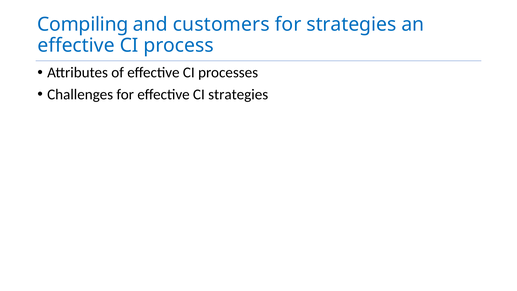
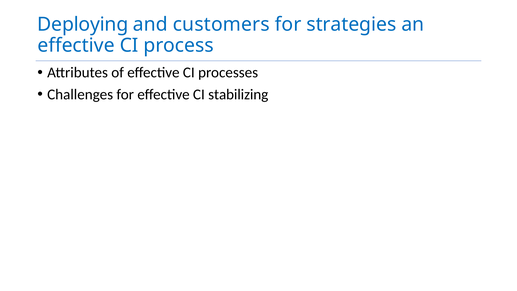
Compiling: Compiling -> Deploying (83, 24)
CI strategies: strategies -> stabilizing (238, 94)
